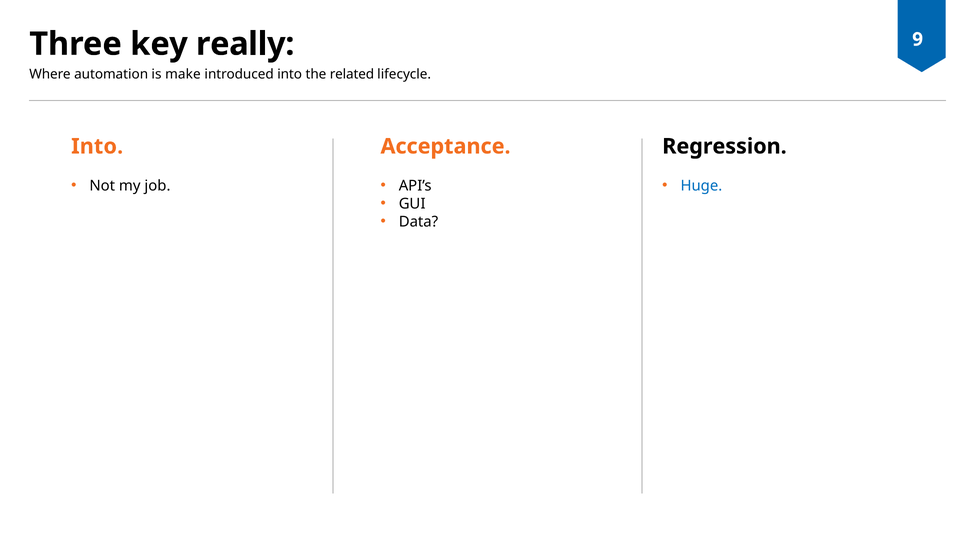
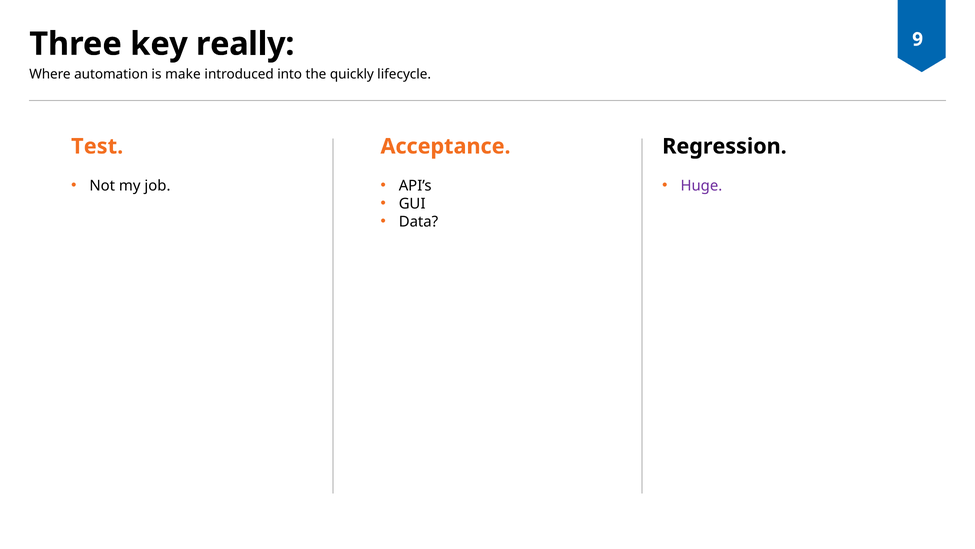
related: related -> quickly (352, 74)
Into: Into -> Test (97, 146)
Huge colour: blue -> purple (701, 186)
